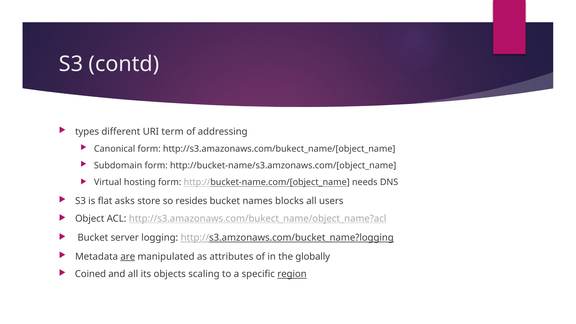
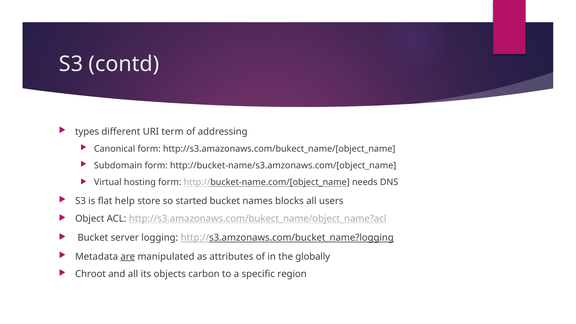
asks: asks -> help (125, 201)
resides: resides -> started (191, 201)
Coined: Coined -> Chroot (90, 274)
scaling: scaling -> carbon (204, 274)
region underline: present -> none (292, 274)
